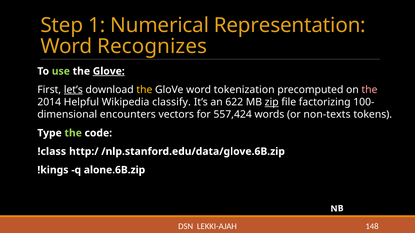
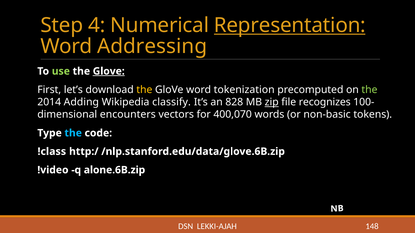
1: 1 -> 4 (97, 25)
Representation underline: none -> present (290, 25)
Recognizes: Recognizes -> Addressing (152, 46)
let’s underline: present -> none (73, 90)
the colour: pink -> light green (369, 90)
Helpful: Helpful -> Adding (81, 102)
622: 622 -> 828 (234, 102)
factorizing: factorizing -> recognizes (325, 102)
557,424: 557,424 -> 400,070 (233, 115)
non-texts: non-texts -> non-basic (327, 115)
the colour: light green -> light blue (73, 133)
!kings: !kings -> !video (53, 170)
